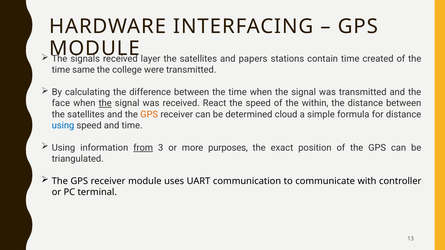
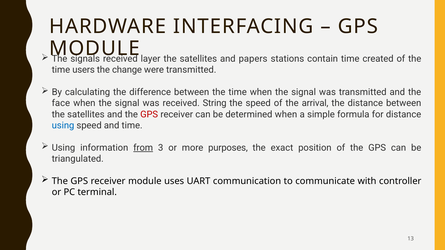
same: same -> users (84, 70)
college: college -> change (127, 70)
the underline: present -> none (105, 103)
React: React -> String (215, 103)
within: within -> arrival (315, 103)
GPS colour: orange -> red (149, 114)
determined cloud: cloud -> when (286, 114)
